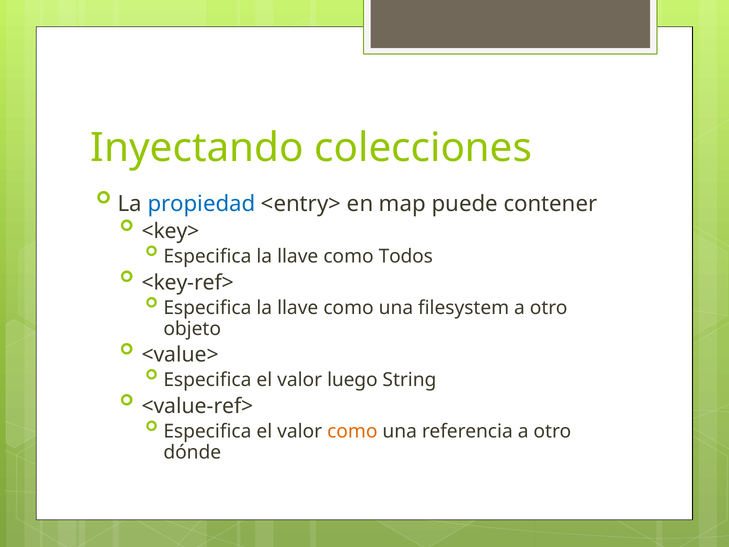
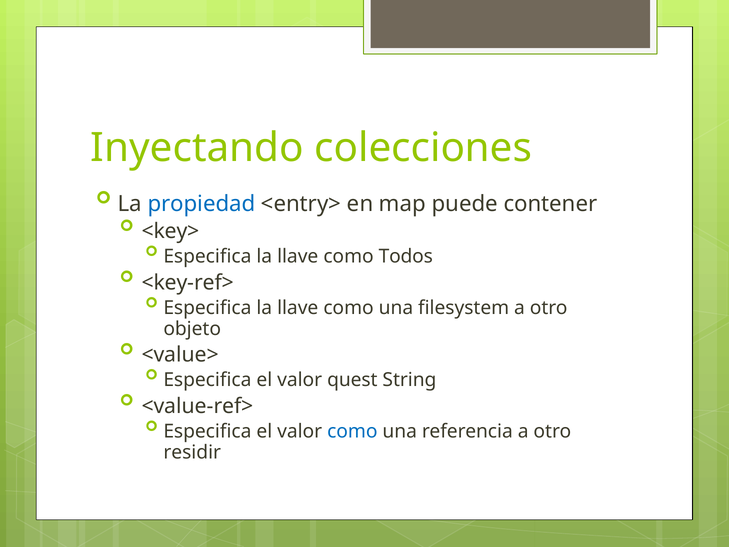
luego: luego -> quest (352, 380)
como colour: orange -> blue (352, 431)
dónde: dónde -> residir (192, 452)
